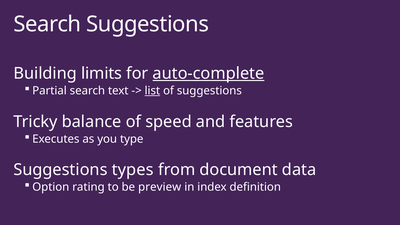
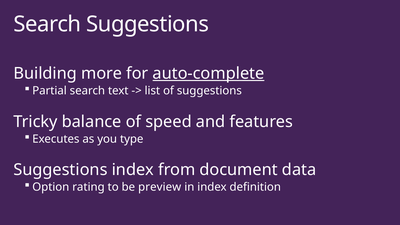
limits: limits -> more (102, 74)
list underline: present -> none (152, 91)
Suggestions types: types -> index (133, 170)
